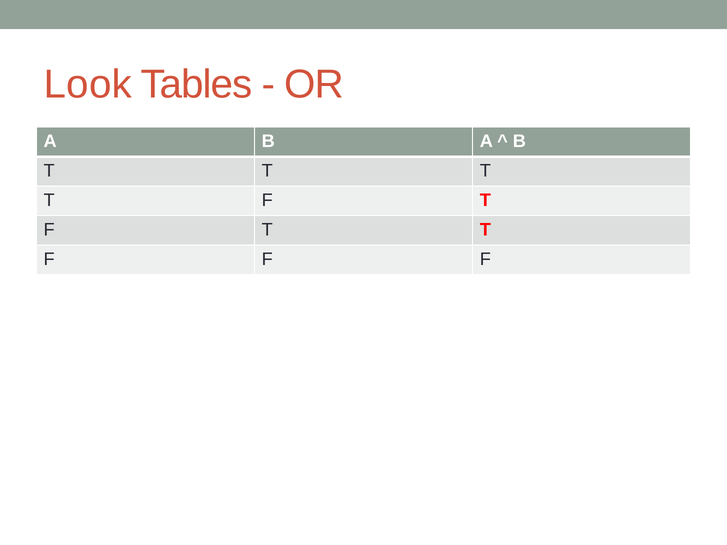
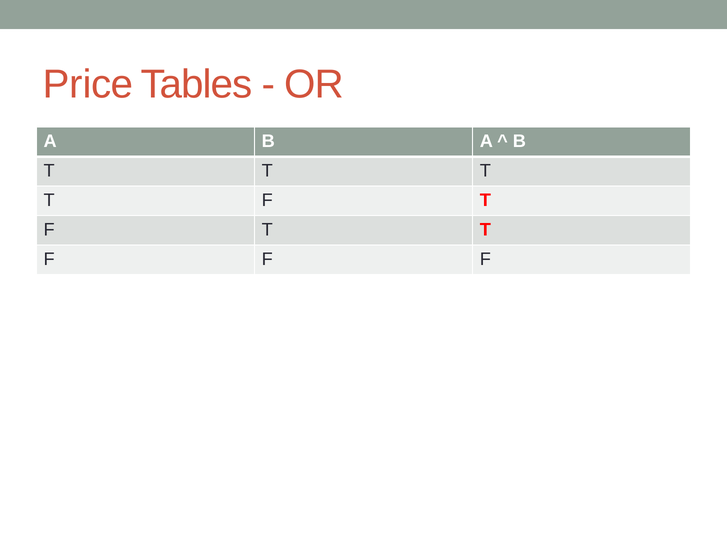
Look: Look -> Price (88, 85)
